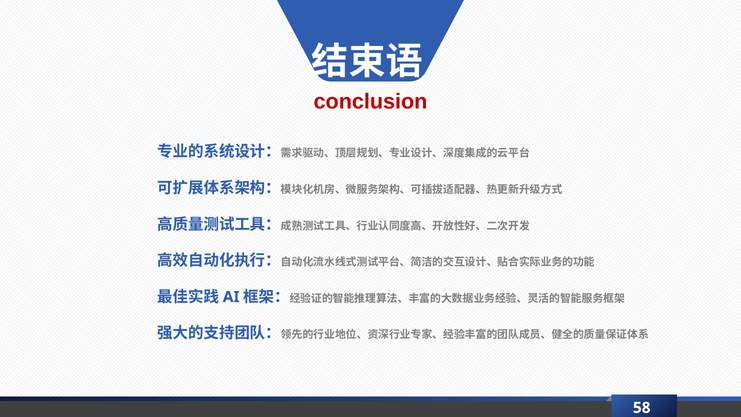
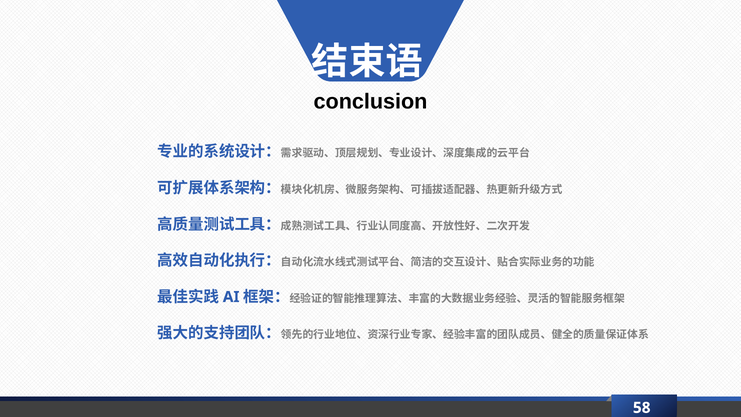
conclusion colour: red -> black (370, 101)
